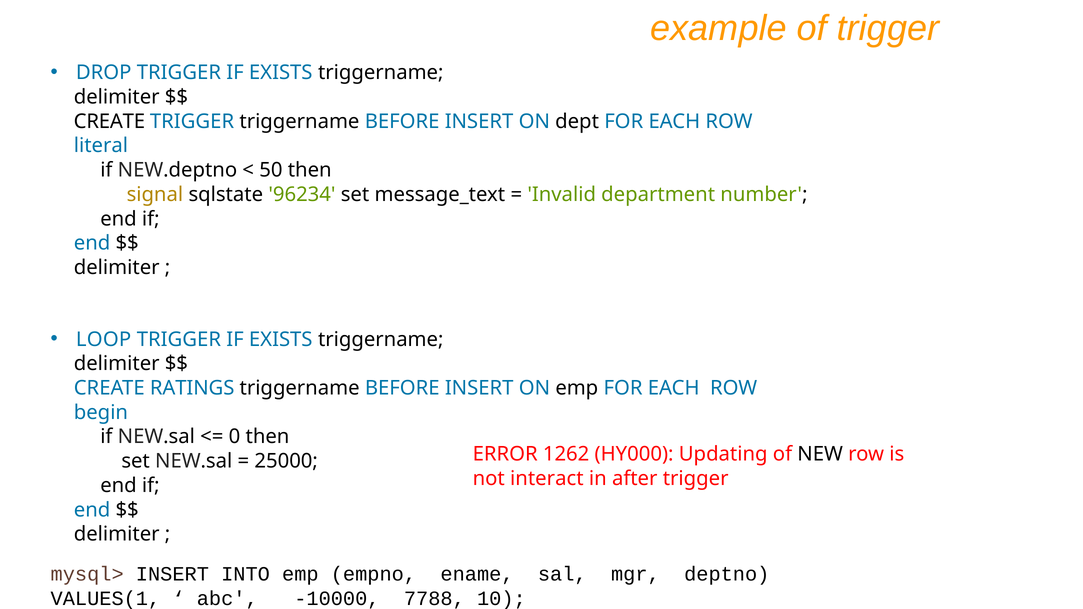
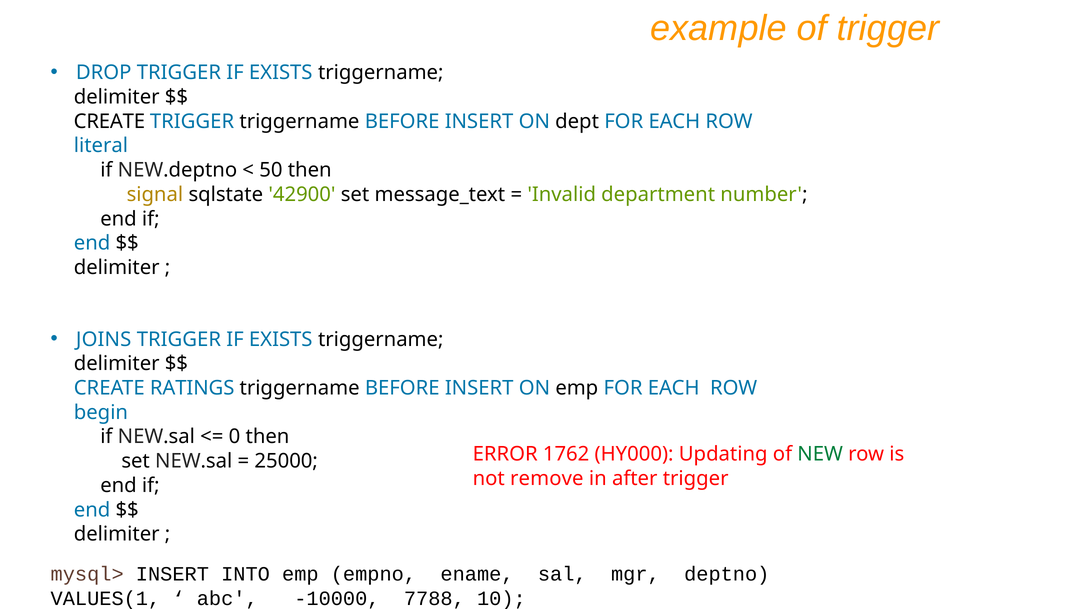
96234: 96234 -> 42900 (302, 195)
LOOP: LOOP -> JOINS (104, 339)
1262: 1262 -> 1762 (566, 454)
NEW colour: black -> green (820, 454)
interact: interact -> remove (547, 479)
